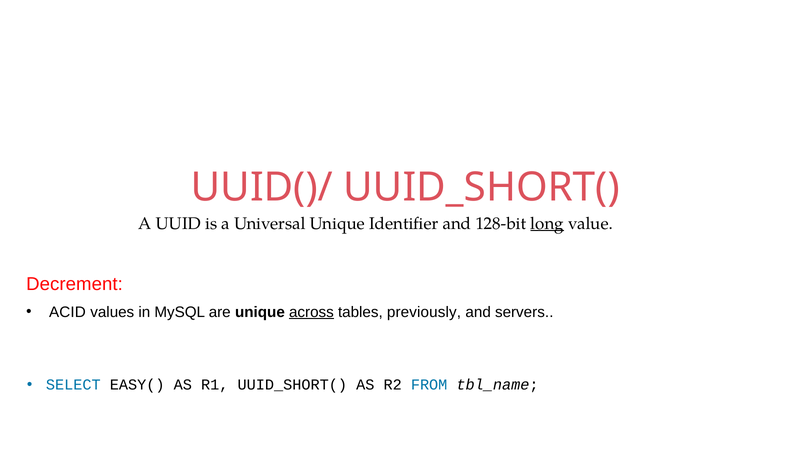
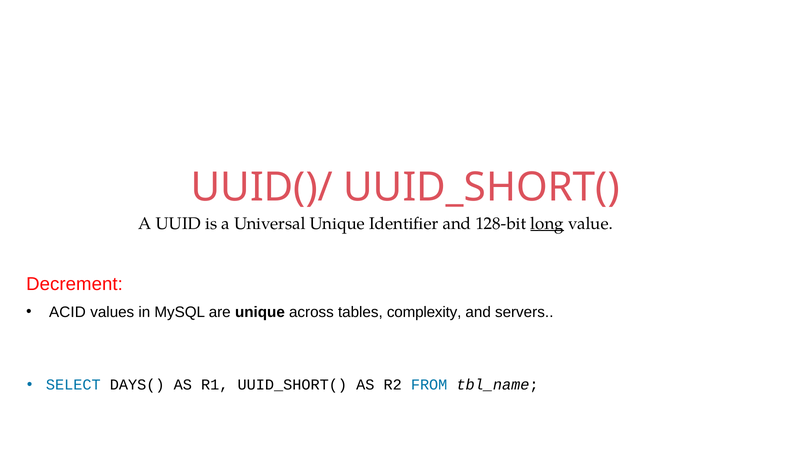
across underline: present -> none (311, 312)
previously: previously -> complexity (424, 312)
EASY(: EASY( -> DAYS( (137, 385)
